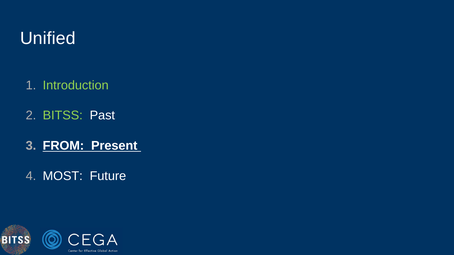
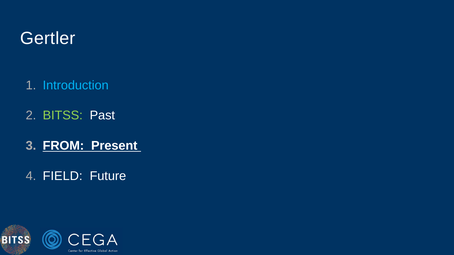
Unified: Unified -> Gertler (48, 38)
Introduction colour: light green -> light blue (76, 85)
MOST: MOST -> FIELD (63, 176)
